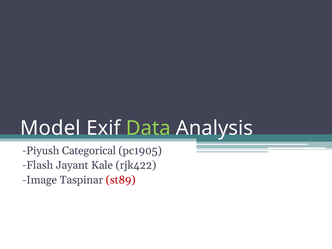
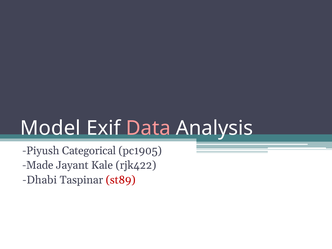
Data colour: light green -> pink (148, 128)
Flash: Flash -> Made (38, 165)
Image: Image -> Dhabi (40, 180)
